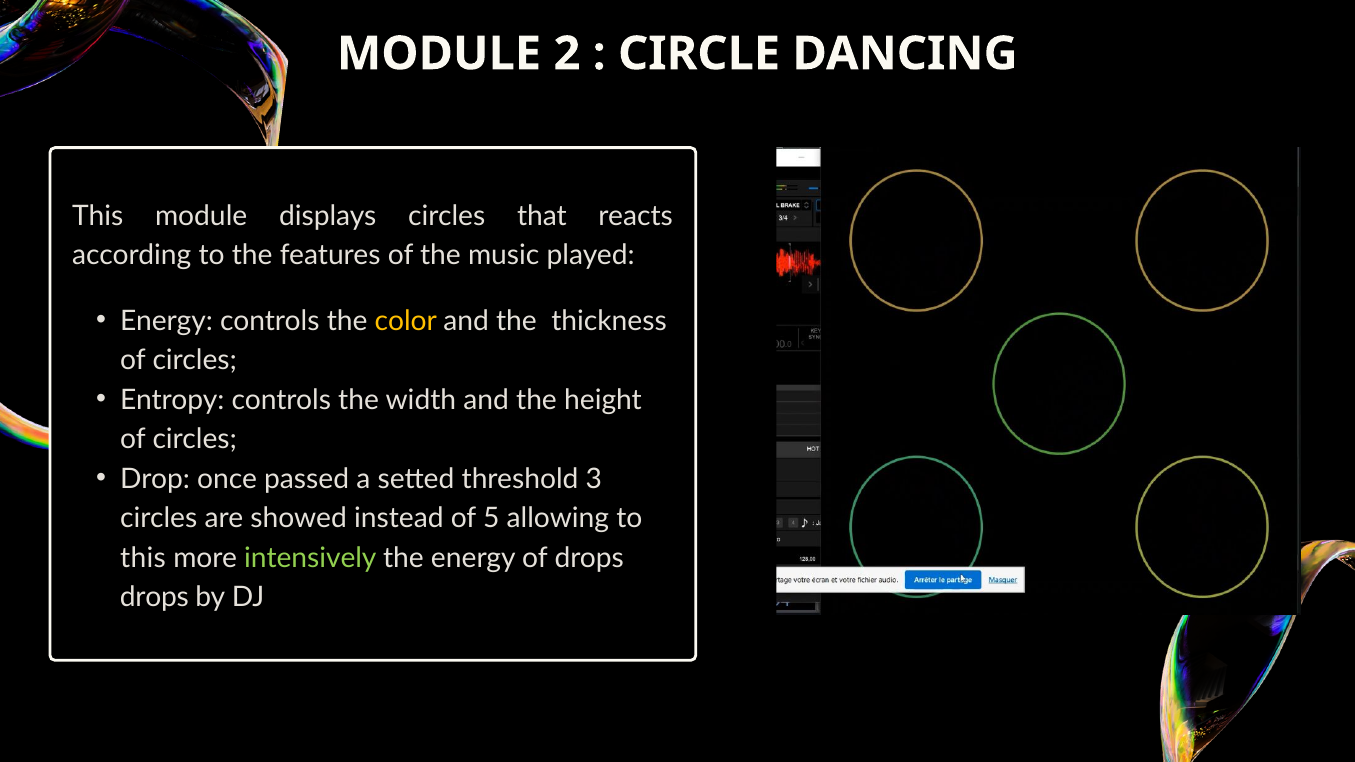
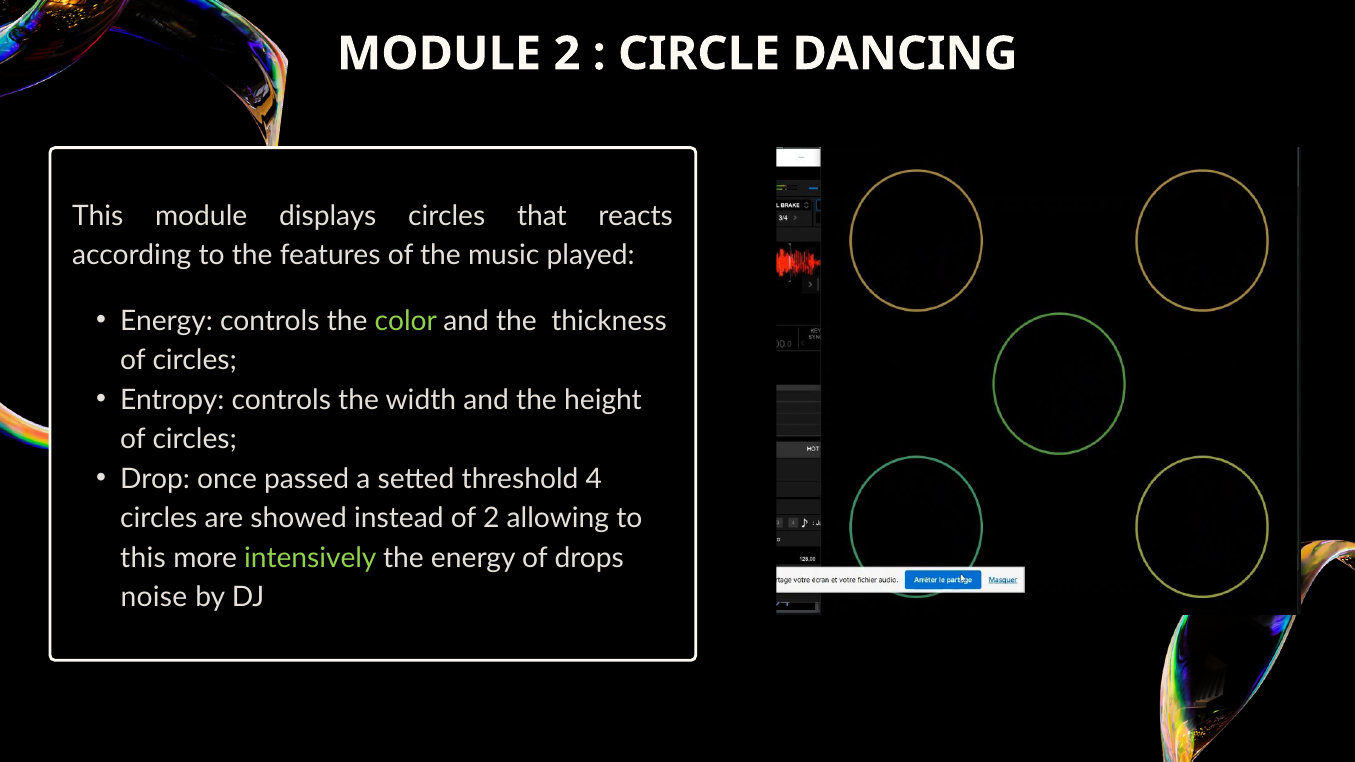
color colour: yellow -> light green (406, 321)
3: 3 -> 4 (594, 479)
of 5: 5 -> 2 (491, 519)
drops: drops -> noise (154, 598)
